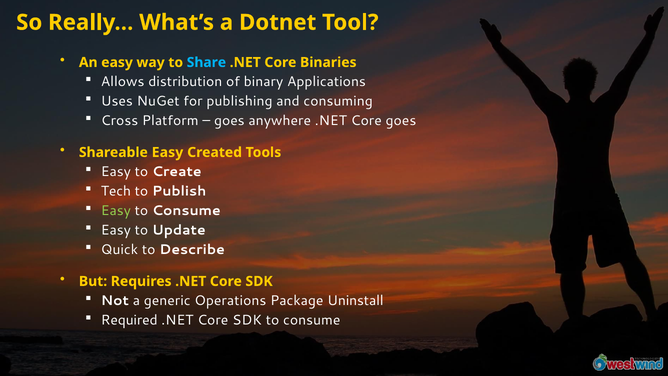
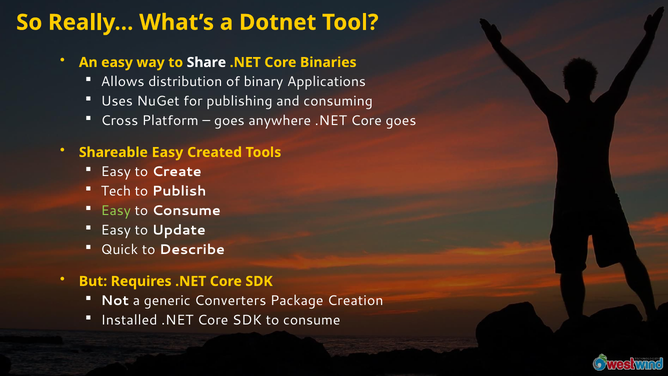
Share colour: light blue -> white (206, 62)
Operations: Operations -> Converters (230, 301)
Uninstall: Uninstall -> Creation (355, 301)
Required: Required -> Installed (129, 320)
